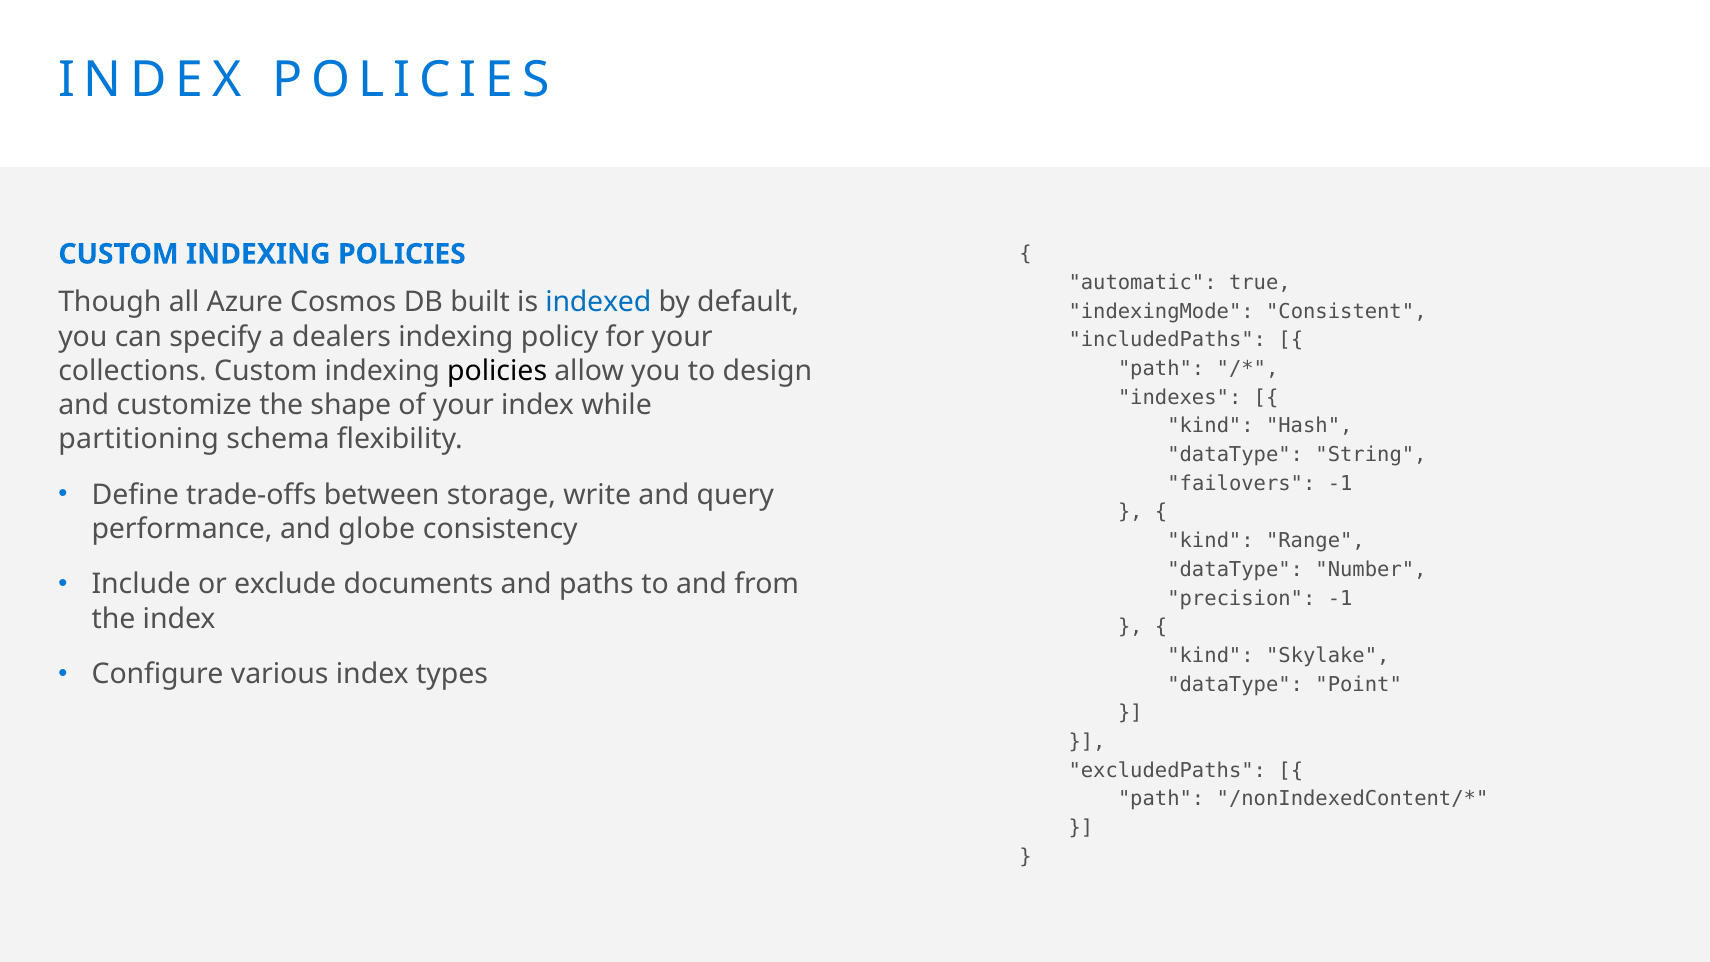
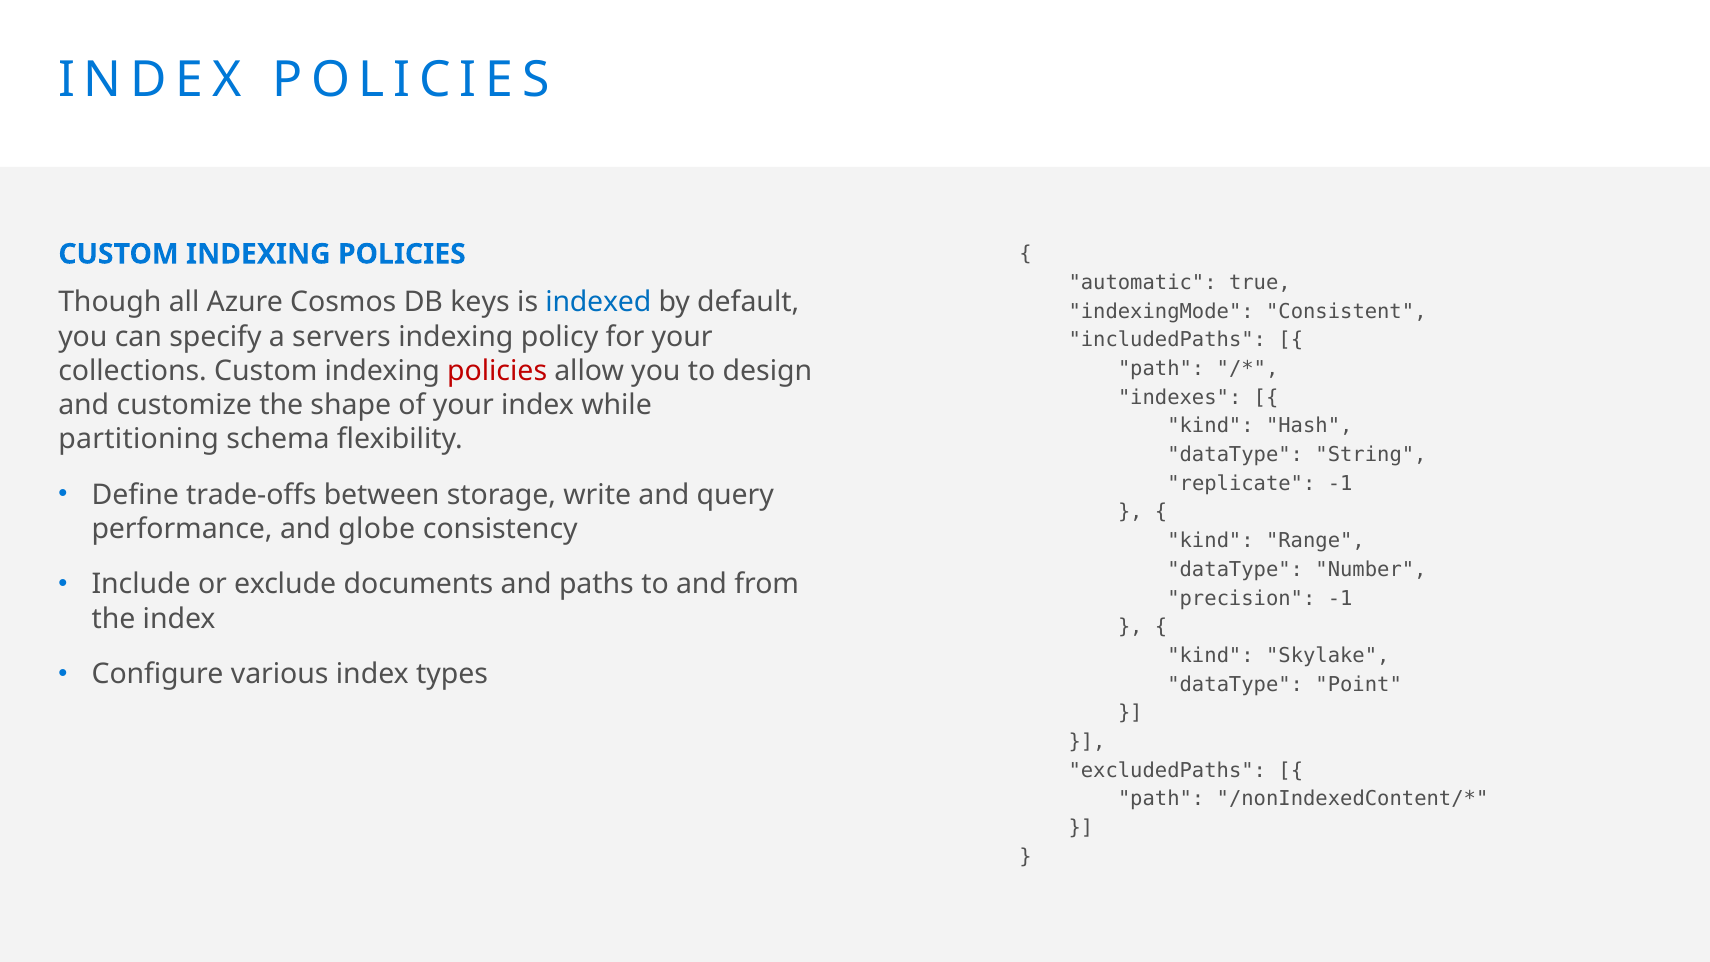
built: built -> keys (480, 302)
dealers: dealers -> servers (342, 337)
policies colour: black -> red (497, 371)
failovers: failovers -> replicate (1241, 483)
